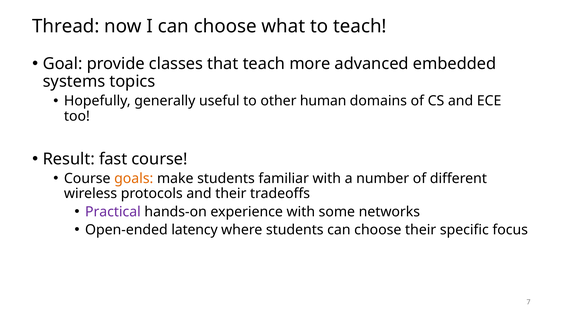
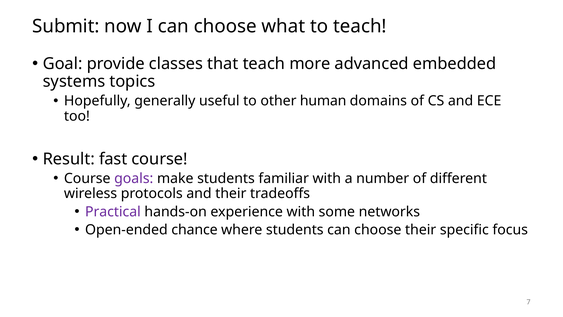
Thread: Thread -> Submit (66, 26)
goals colour: orange -> purple (134, 178)
latency: latency -> chance (194, 230)
